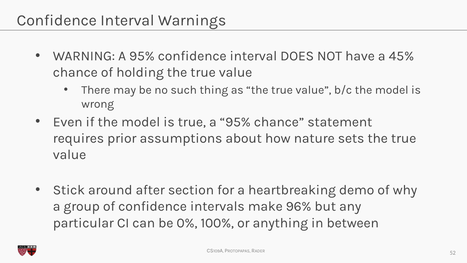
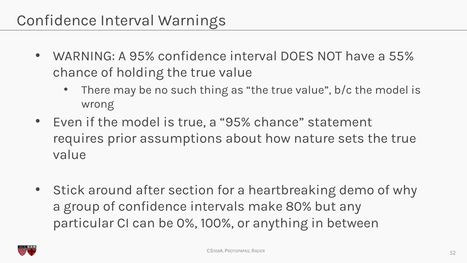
45%: 45% -> 55% (401, 56)
96%: 96% -> 80% (299, 206)
